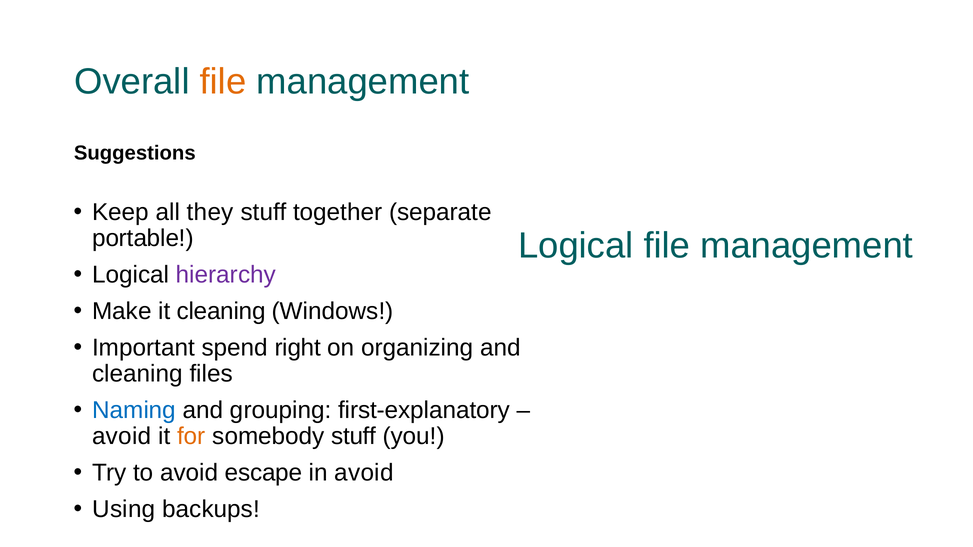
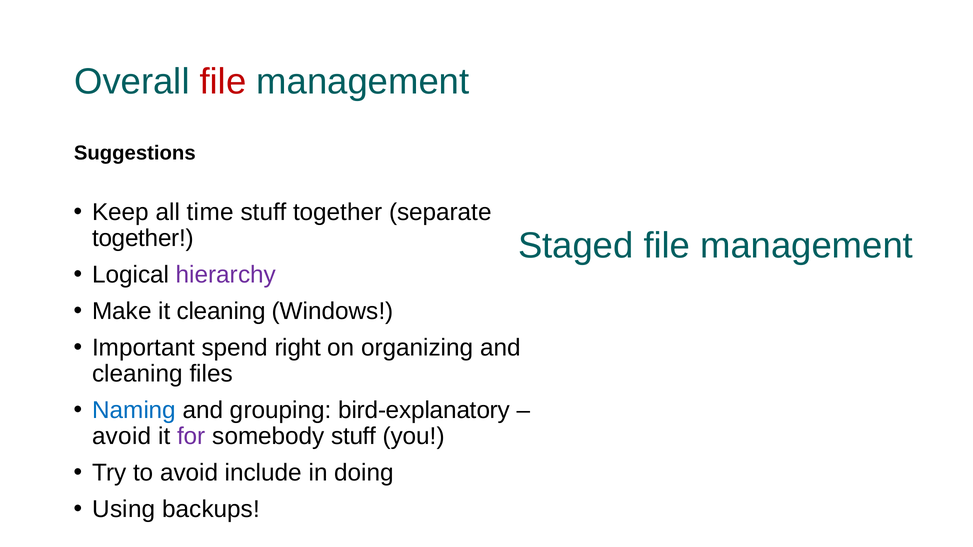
file colour: orange -> red (223, 82)
they: they -> time (210, 212)
portable: portable -> together (143, 239)
Logical: Logical -> Staged (576, 246)
first-explanatory: first-explanatory -> bird-explanatory (424, 410)
for colour: orange -> purple (191, 437)
escape: escape -> include (263, 473)
in avoid: avoid -> doing (364, 473)
